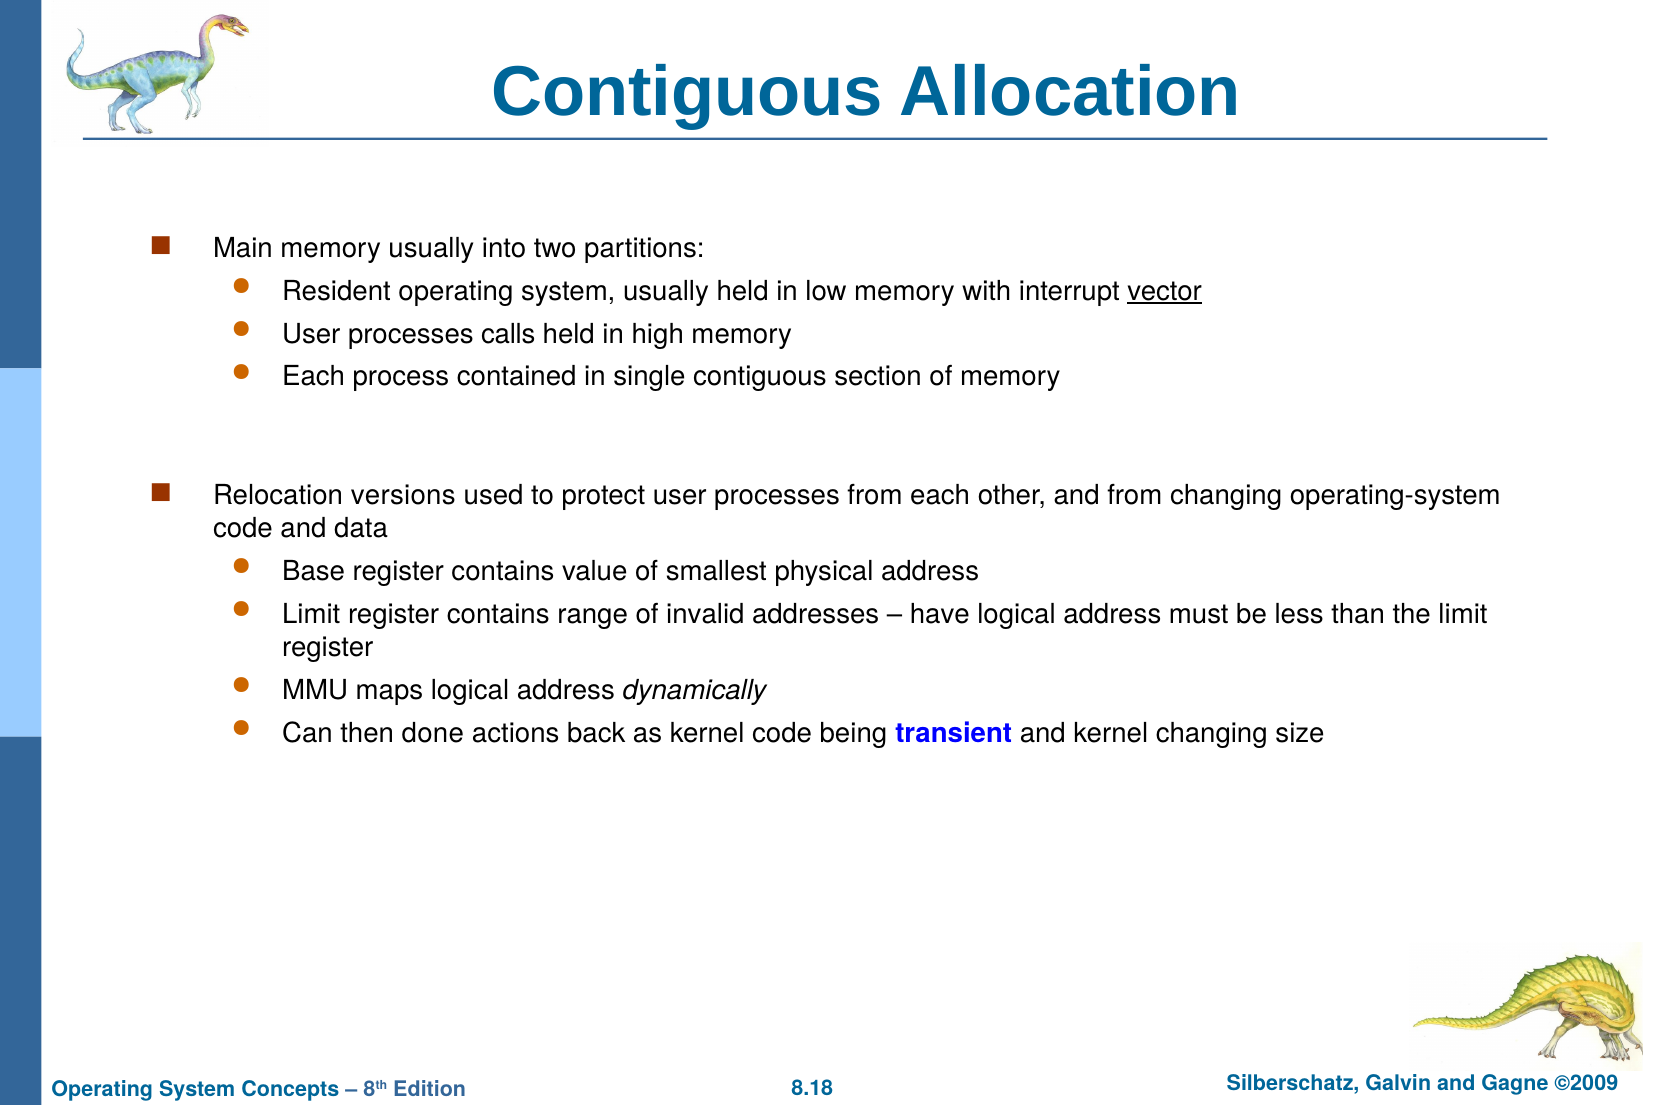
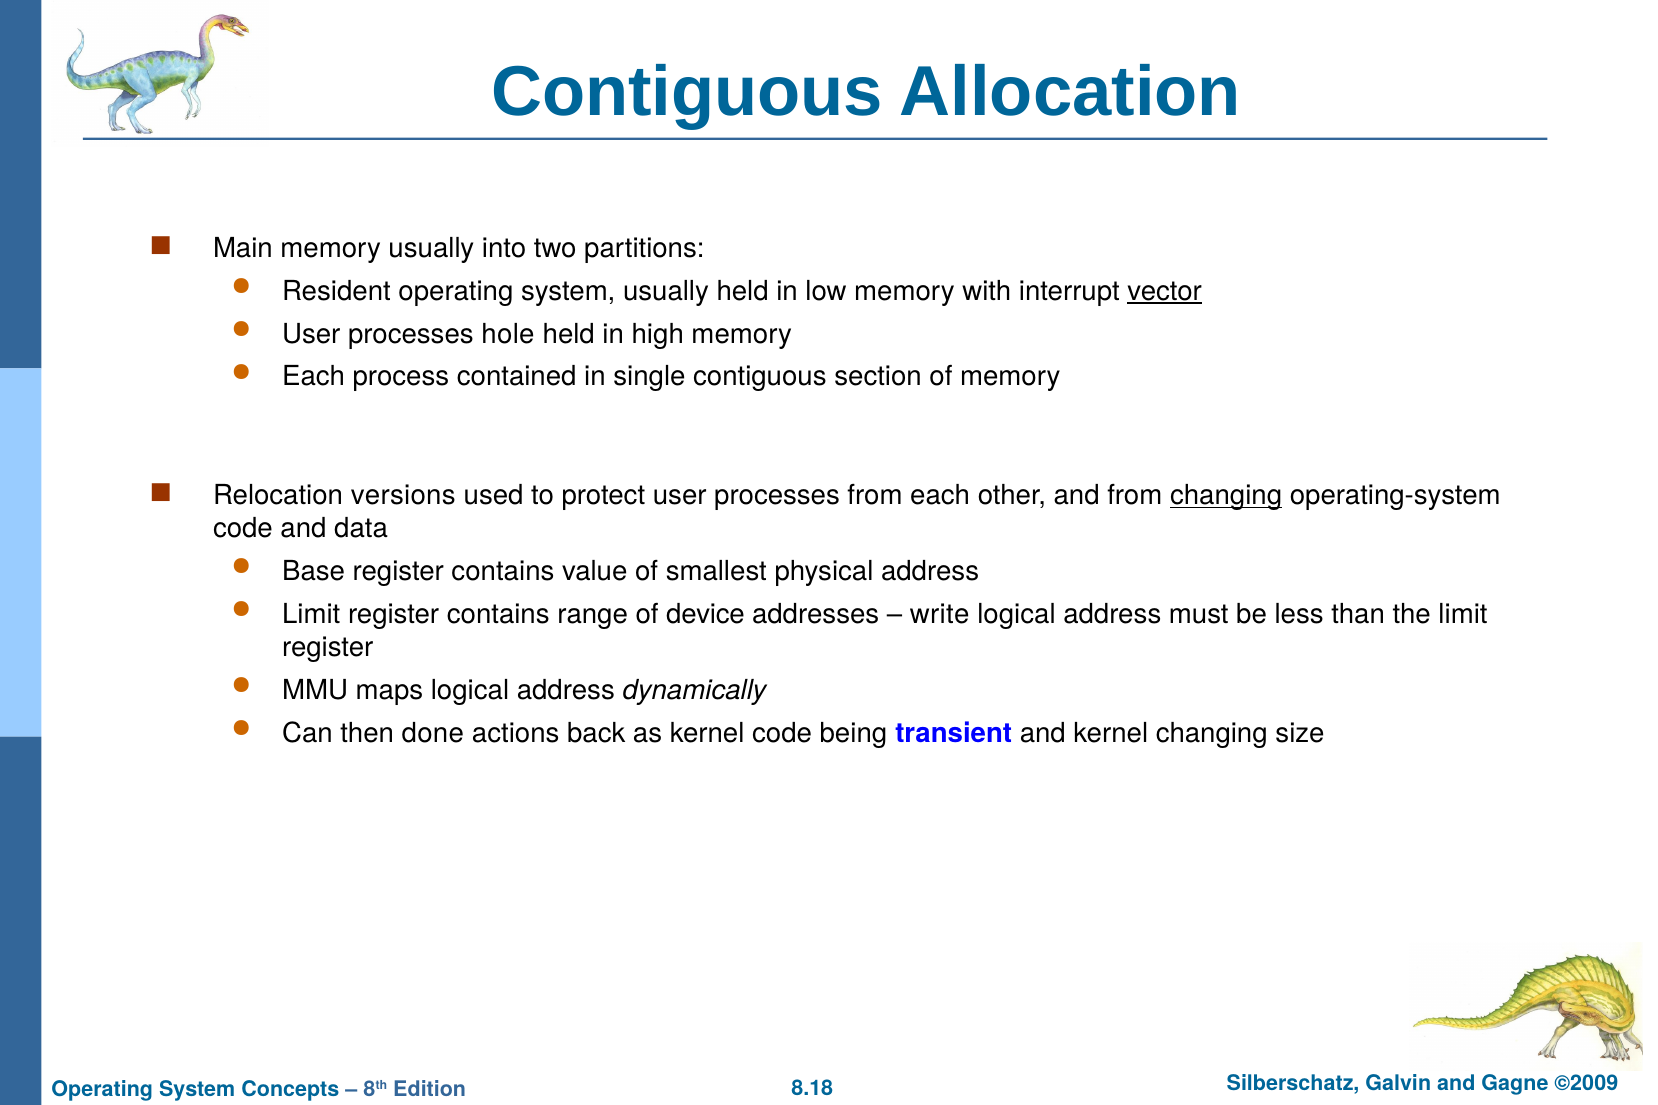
calls: calls -> hole (508, 334)
changing underline: none -> present (1226, 496)
invalid: invalid -> device (706, 614)
have: have -> write (940, 614)
